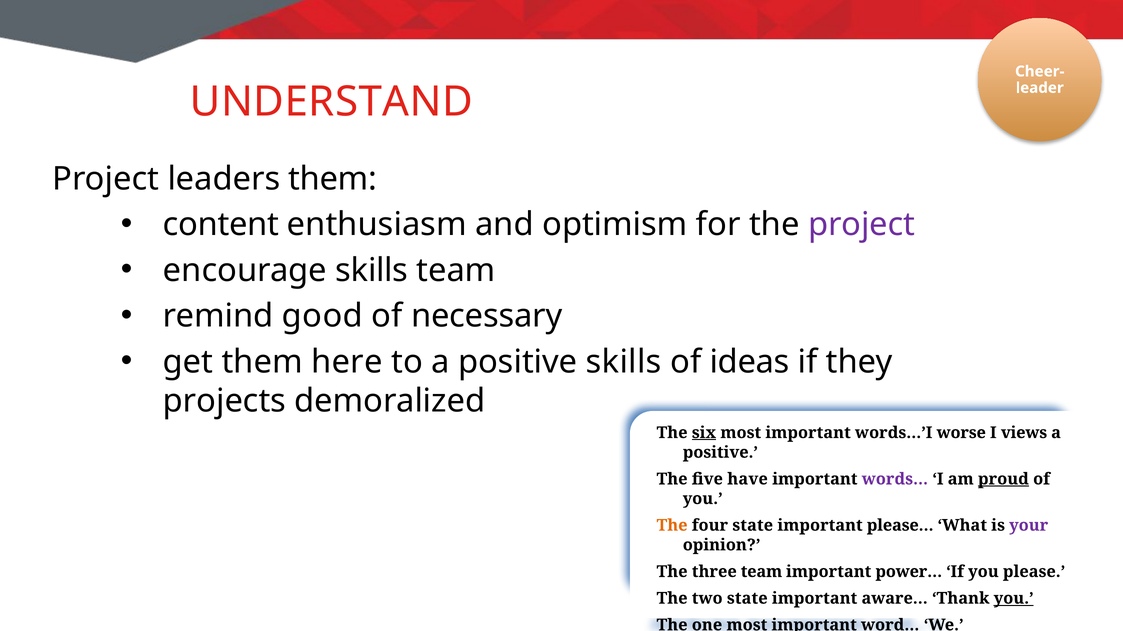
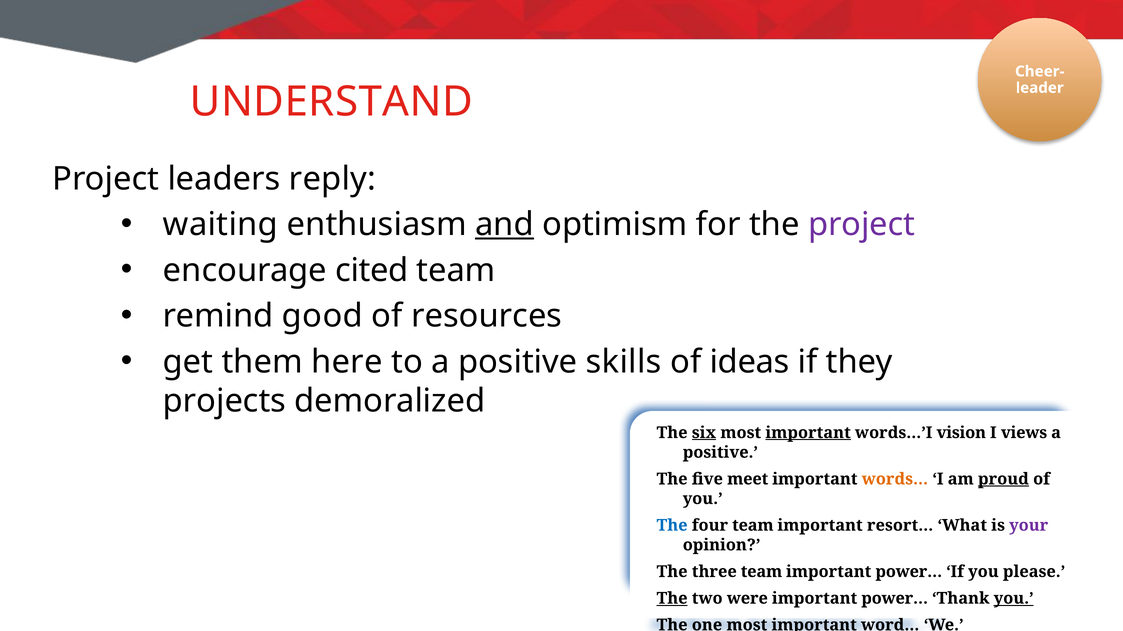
leaders them: them -> reply (332, 179)
content: content -> waiting (221, 225)
and underline: none -> present (504, 225)
encourage skills: skills -> cited (372, 271)
necessary: necessary -> resources (487, 316)
important underline: none -> present (808, 433)
worse: worse -> vision (961, 433)
have: have -> meet (748, 480)
words… colour: purple -> orange (895, 480)
The colour: orange -> blue (672, 526)
four state: state -> team (753, 526)
please…: please… -> resort… (900, 526)
The underline: none -> present (672, 599)
two state: state -> were (747, 599)
aware…: aware… -> power… (895, 599)
